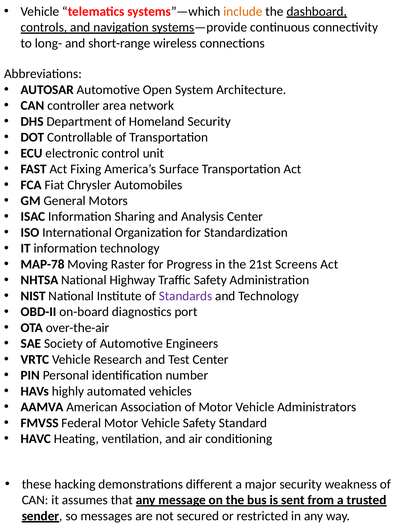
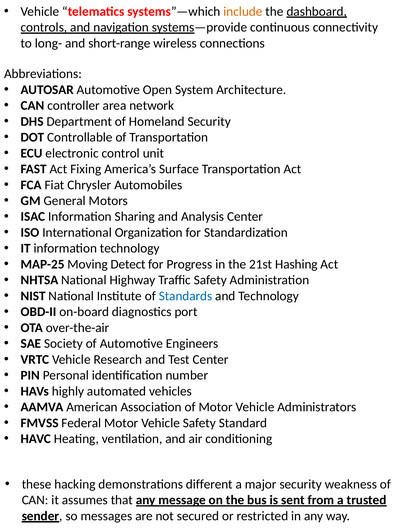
MAP-78: MAP-78 -> MAP-25 (43, 264)
Raster: Raster -> Detect (128, 264)
Screens: Screens -> Hashing (296, 264)
Standards colour: purple -> blue (186, 296)
